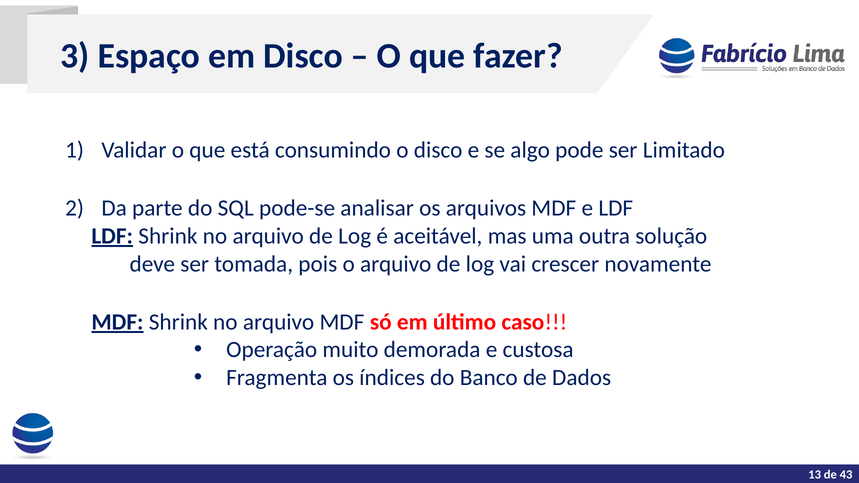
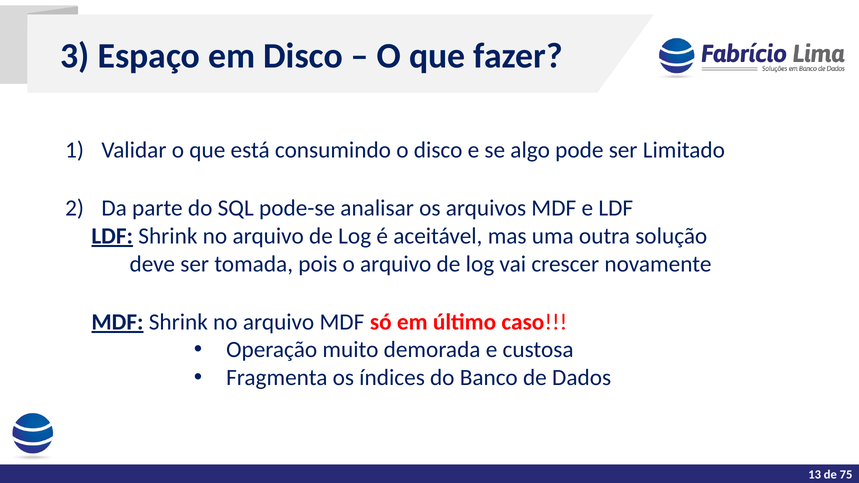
43: 43 -> 75 (846, 475)
